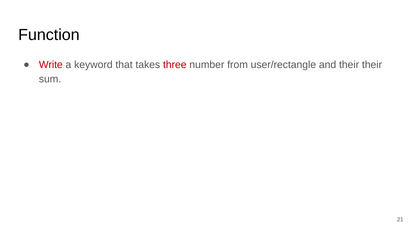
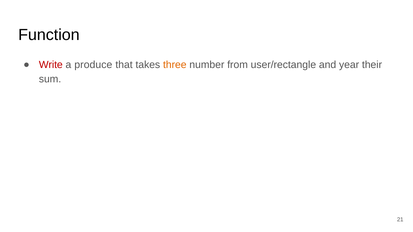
keyword: keyword -> produce (93, 65)
three colour: red -> orange (175, 65)
and their: their -> year (349, 65)
